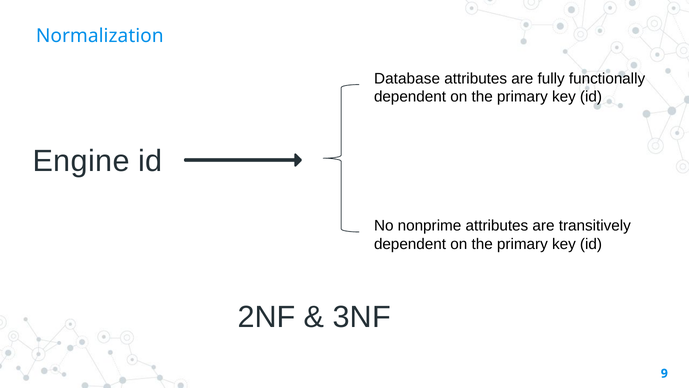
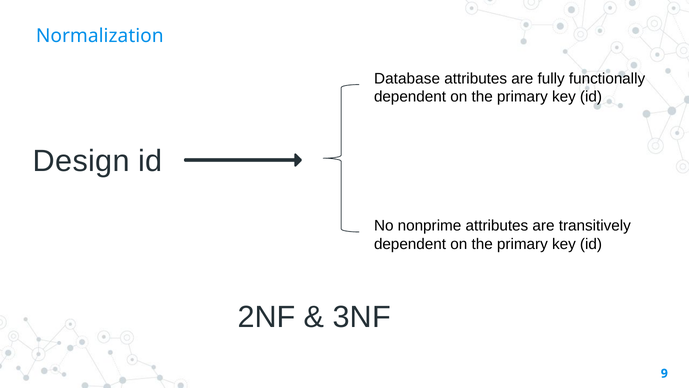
Engine: Engine -> Design (81, 161)
